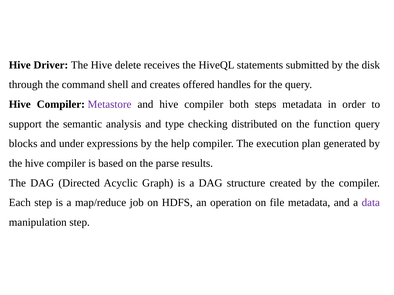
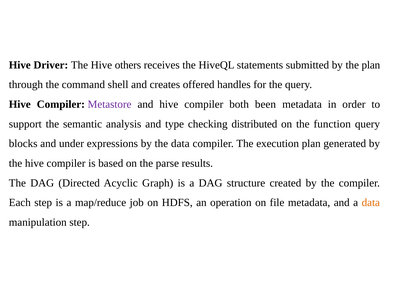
delete: delete -> others (128, 65)
the disk: disk -> plan (371, 65)
steps: steps -> been (265, 104)
the help: help -> data (180, 144)
data colour: purple -> orange (371, 203)
